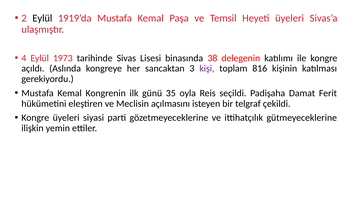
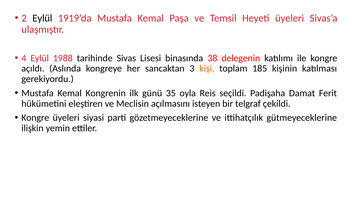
1973: 1973 -> 1988 (63, 58)
kişi colour: purple -> orange (207, 69)
816: 816 -> 185 (260, 69)
